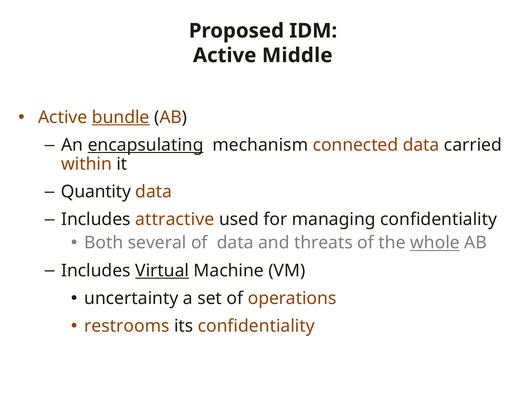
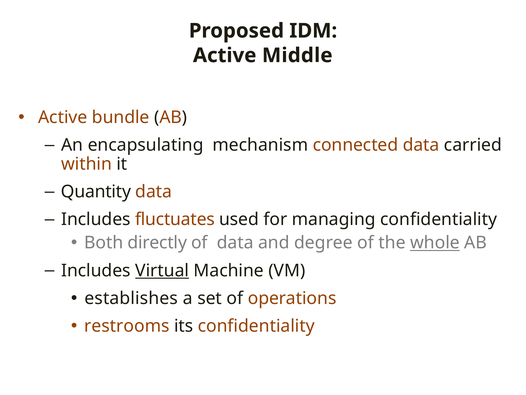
bundle underline: present -> none (121, 117)
encapsulating underline: present -> none (146, 145)
attractive: attractive -> fluctuates (175, 219)
several: several -> directly (157, 243)
threats: threats -> degree (323, 243)
uncertainty: uncertainty -> establishes (131, 298)
